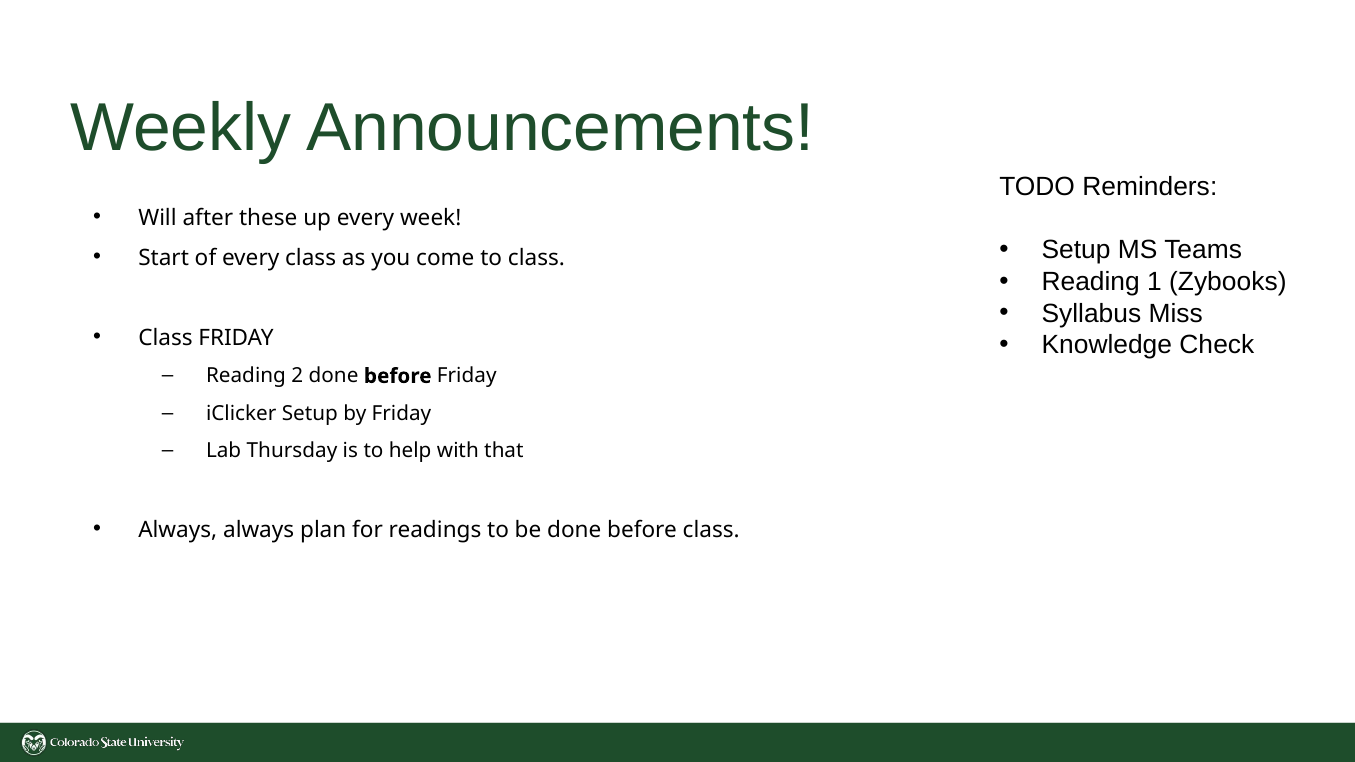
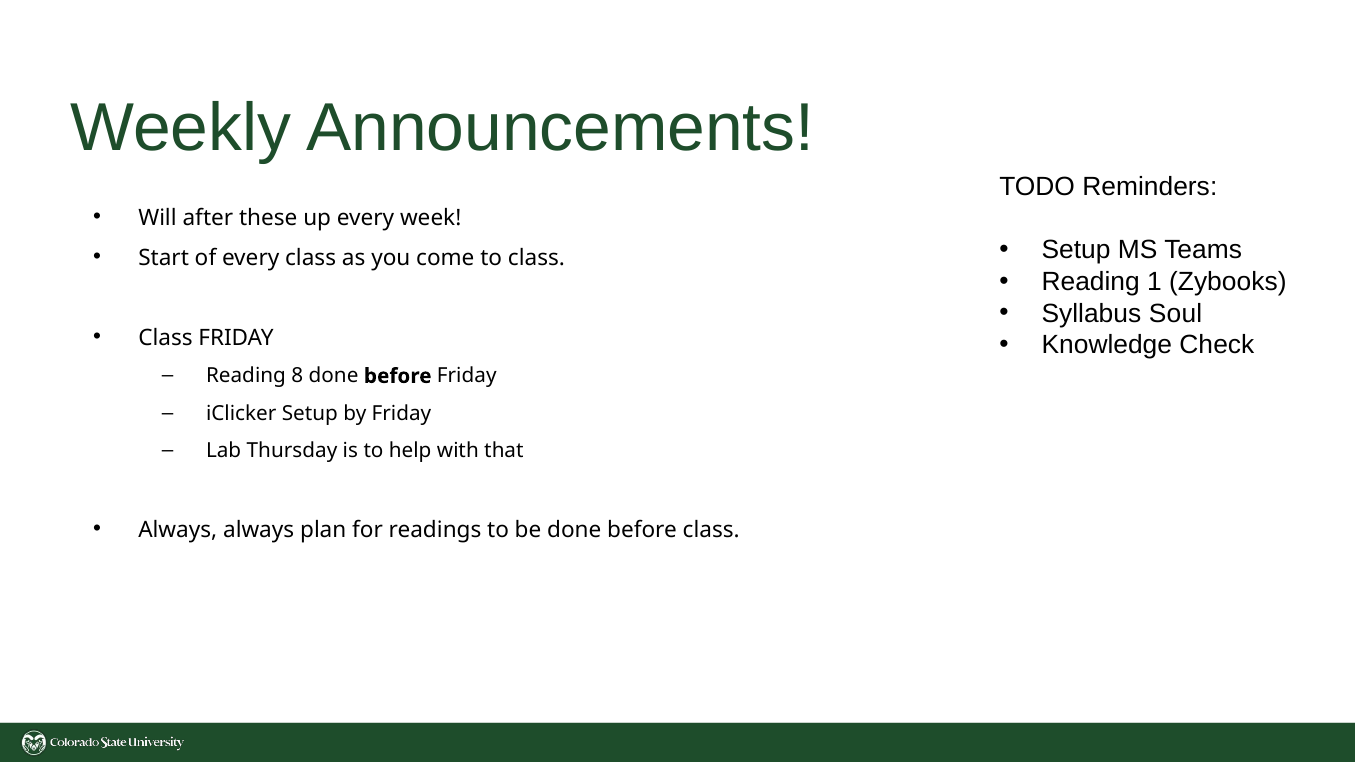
Miss: Miss -> Soul (1176, 313)
2: 2 -> 8 (297, 376)
